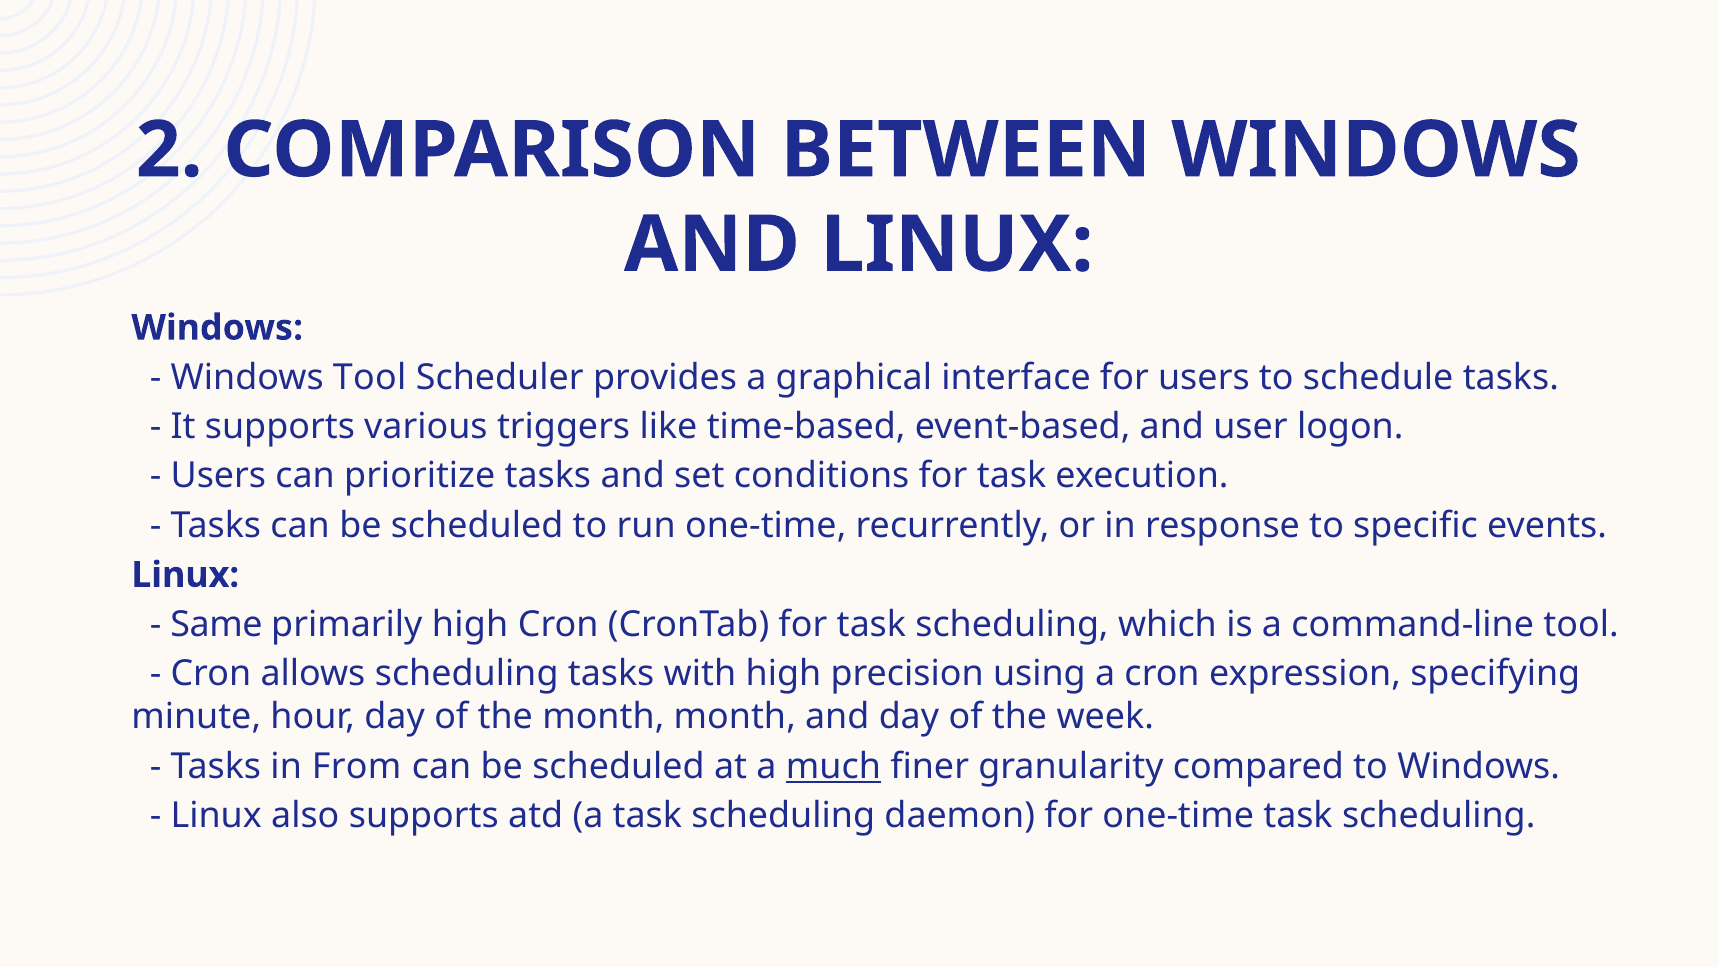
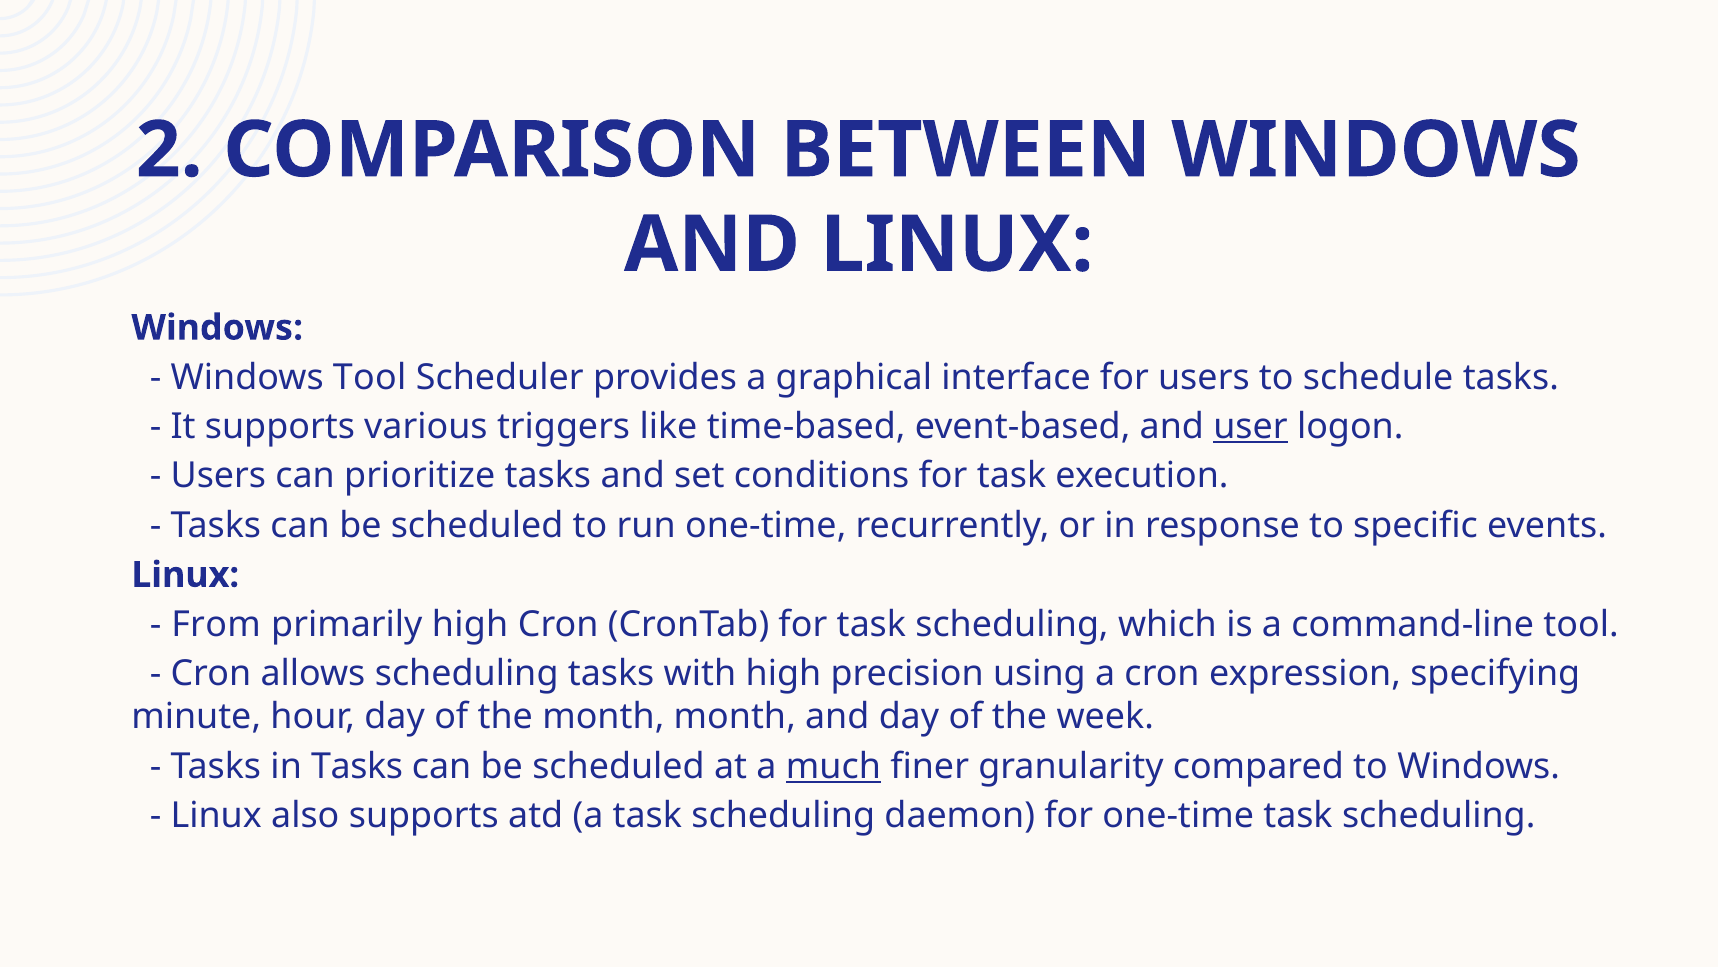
user underline: none -> present (1251, 426)
Same: Same -> From (216, 624)
in From: From -> Tasks (357, 766)
